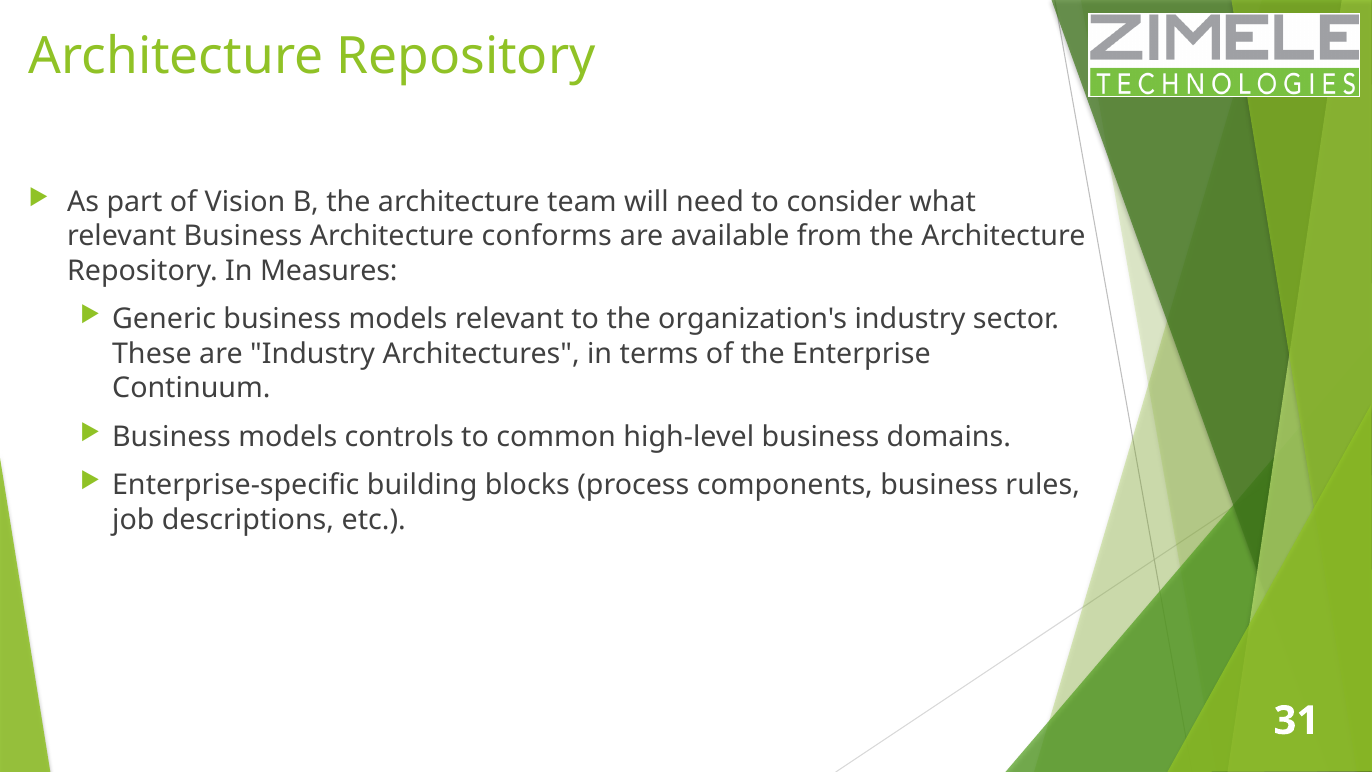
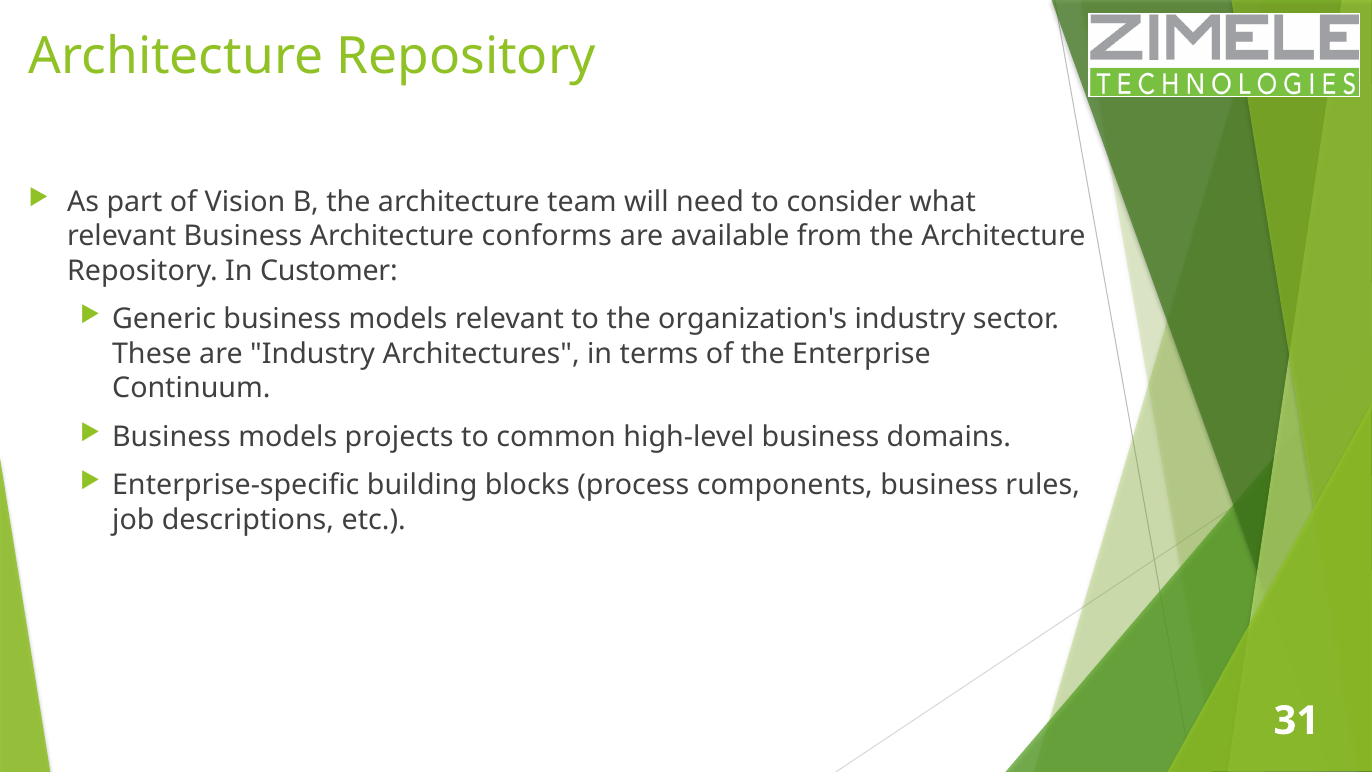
Measures: Measures -> Customer (329, 271)
controls: controls -> projects (399, 437)
